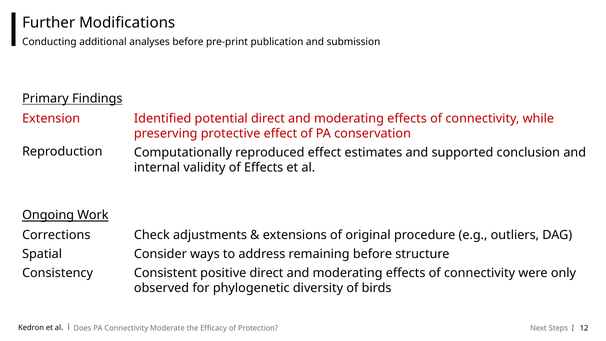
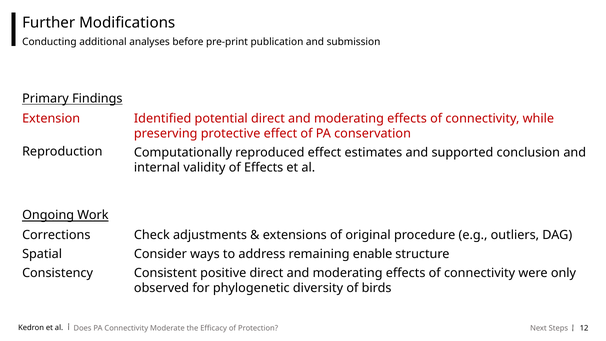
remaining before: before -> enable (373, 254)
